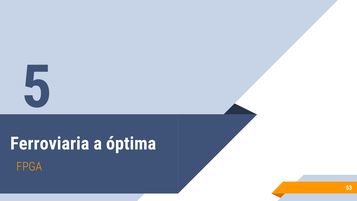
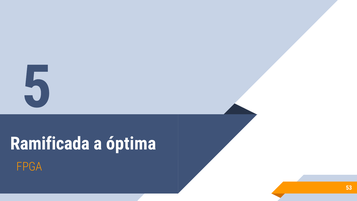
Ferroviaria: Ferroviaria -> Ramificada (50, 143)
